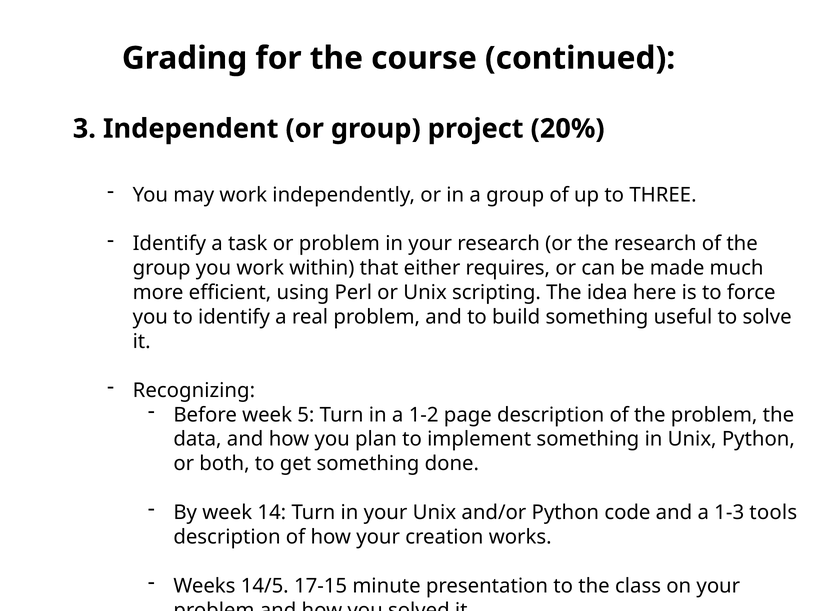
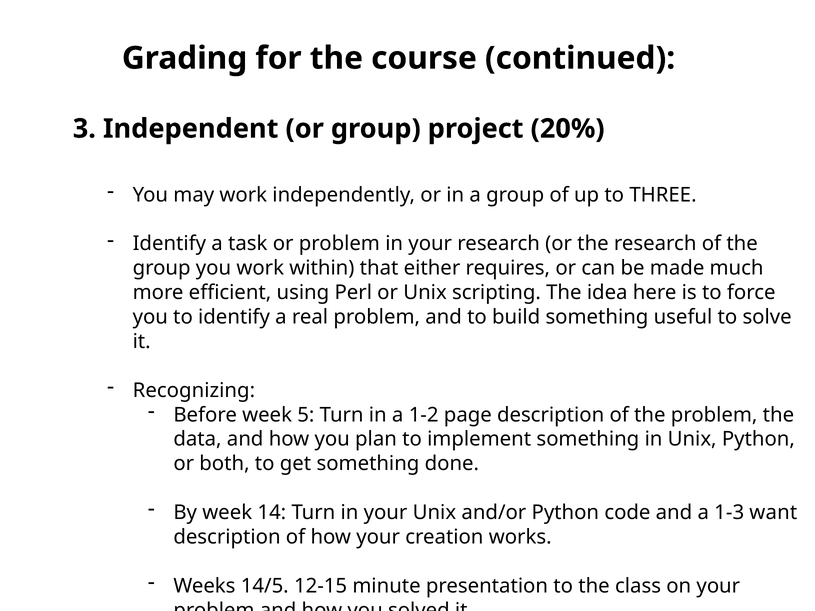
tools: tools -> want (773, 513)
17-15: 17-15 -> 12-15 (321, 586)
